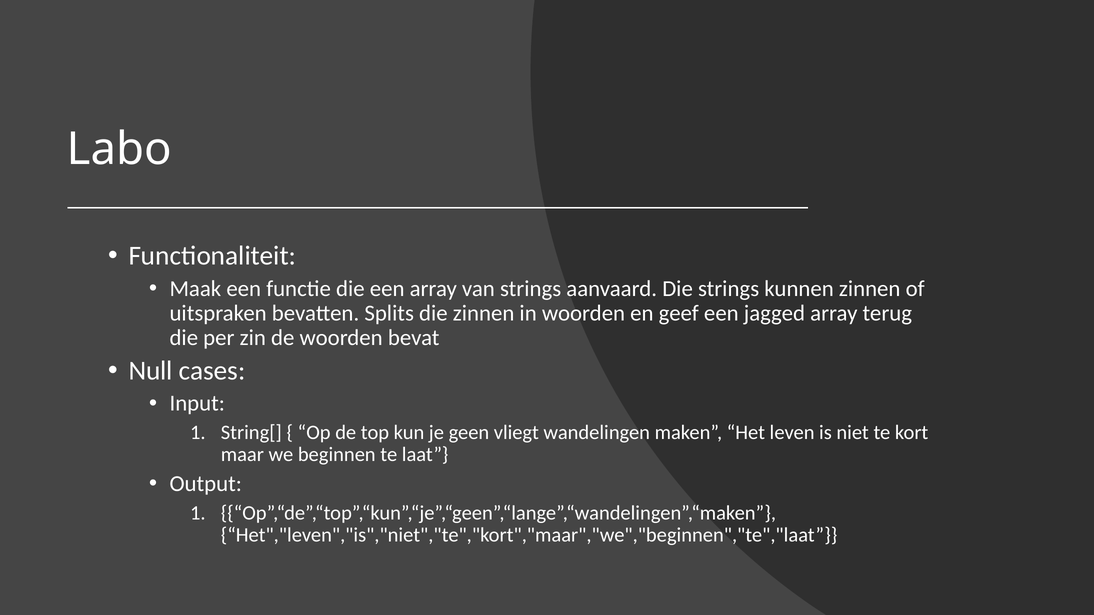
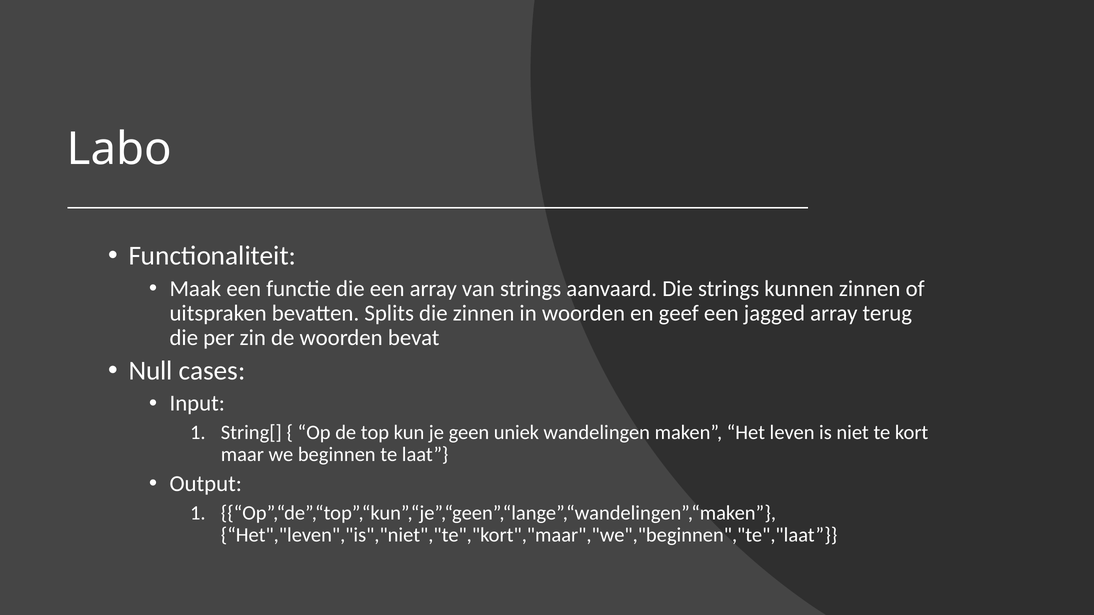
vliegt: vliegt -> uniek (516, 433)
